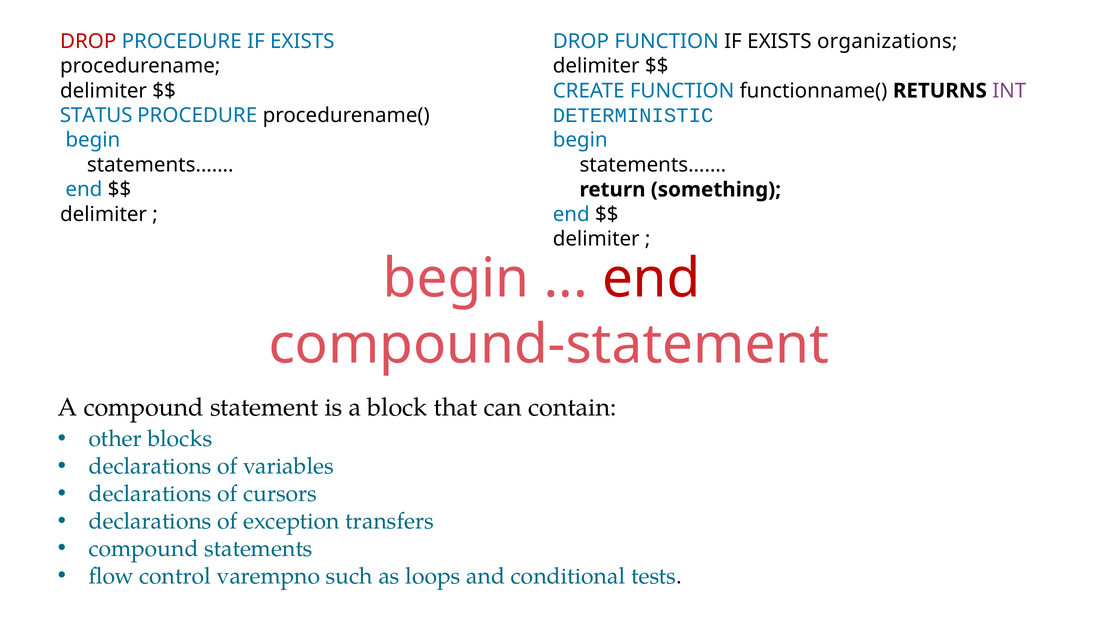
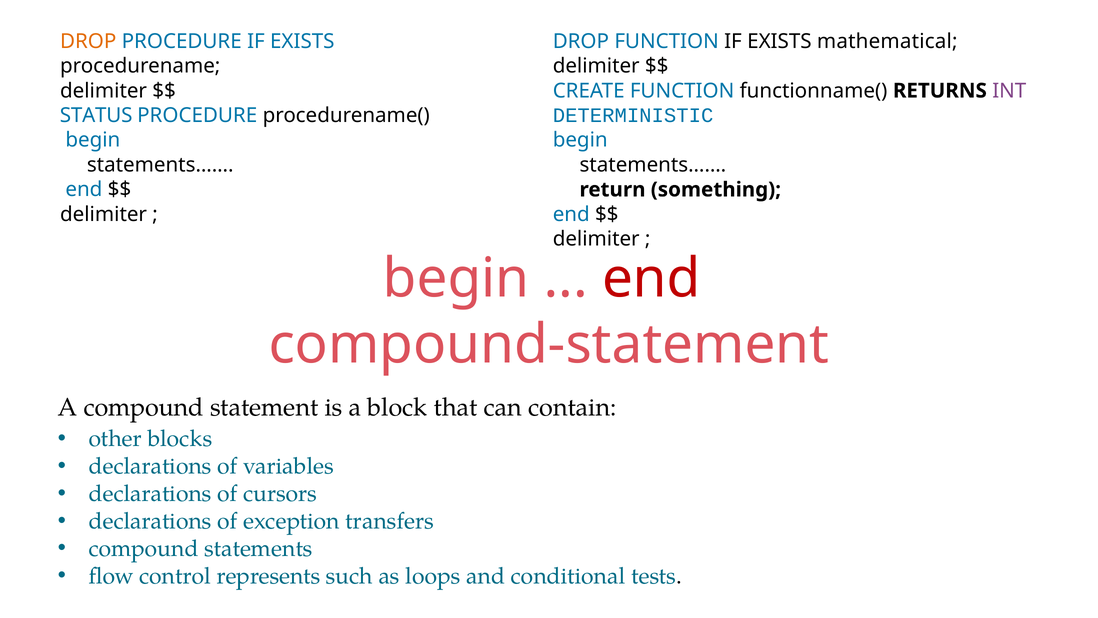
DROP colour: red -> orange (88, 41)
organizations: organizations -> mathematical (887, 41)
varempno: varempno -> represents (269, 576)
